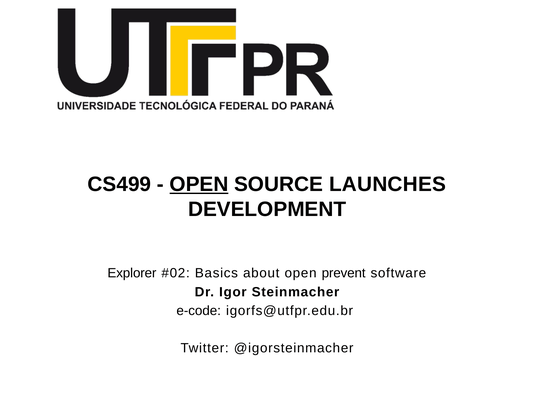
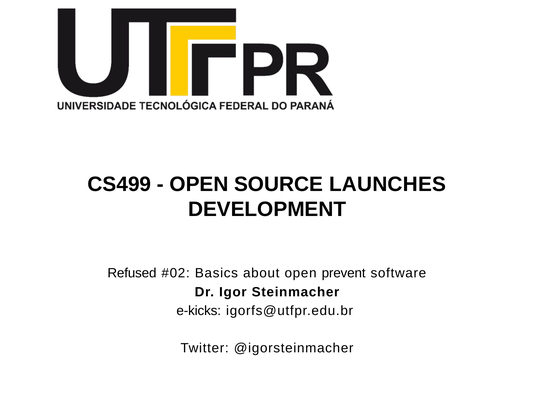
OPEN underline: present -> none (199, 184)
Explorer: Explorer -> Refused (132, 273)
e-code: e-code -> e-kicks (199, 310)
